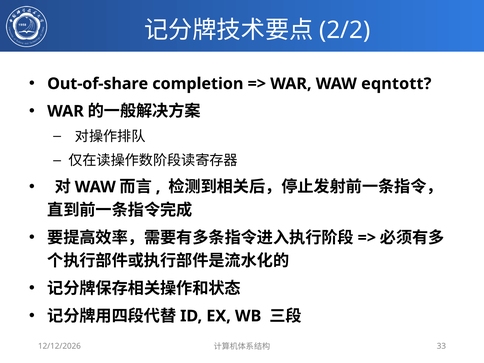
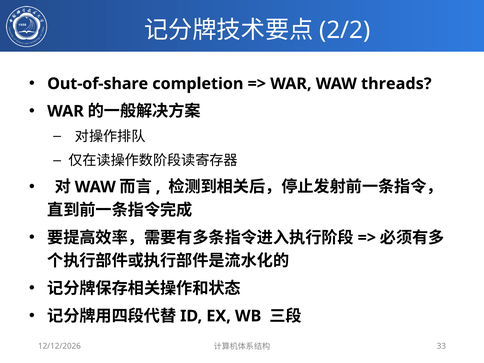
eqntott: eqntott -> threads (396, 84)
